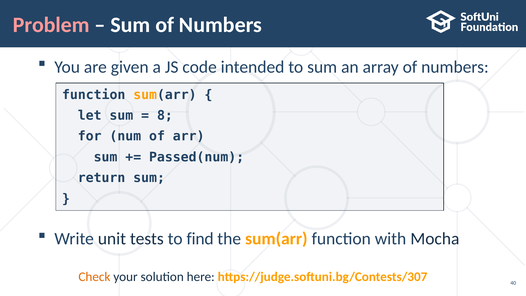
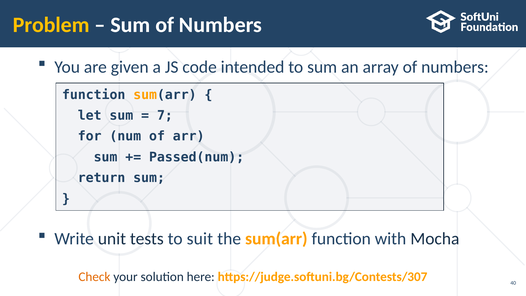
Problem colour: pink -> yellow (51, 25)
8: 8 -> 7 (165, 115)
find: find -> suit (200, 239)
